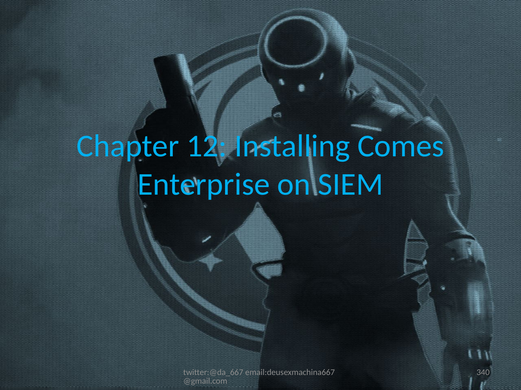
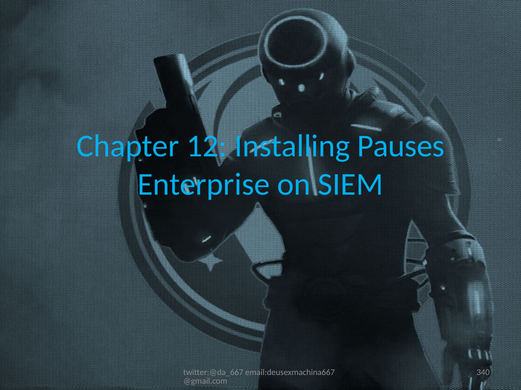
Comes: Comes -> Pauses (401, 146)
